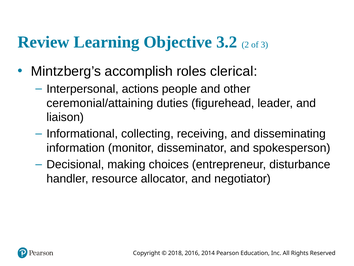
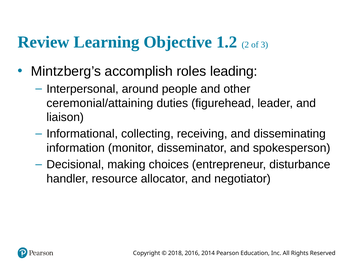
3.2: 3.2 -> 1.2 (227, 42)
clerical: clerical -> leading (234, 71)
actions: actions -> around (140, 89)
